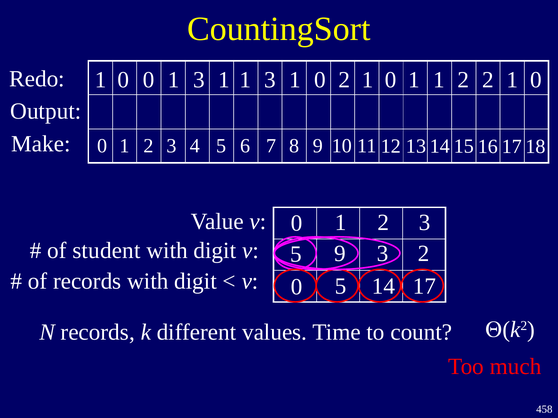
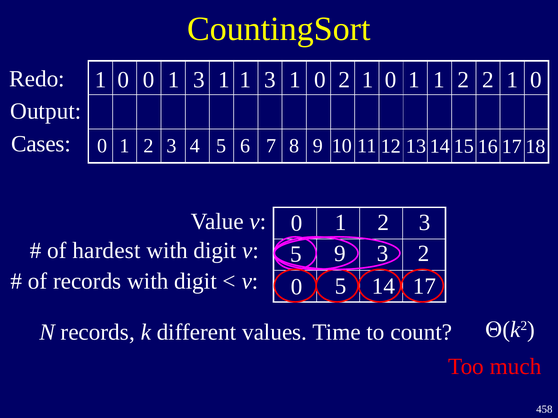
Make: Make -> Cases (41, 144)
student: student -> hardest (106, 251)
